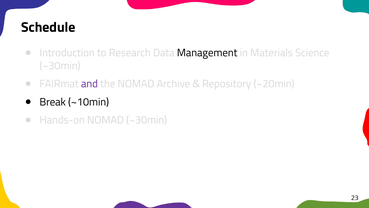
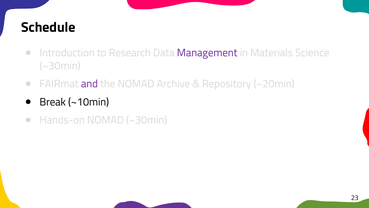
Management colour: black -> purple (207, 53)
